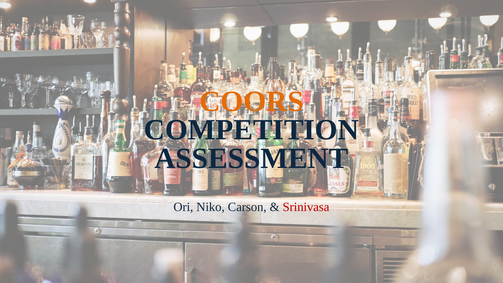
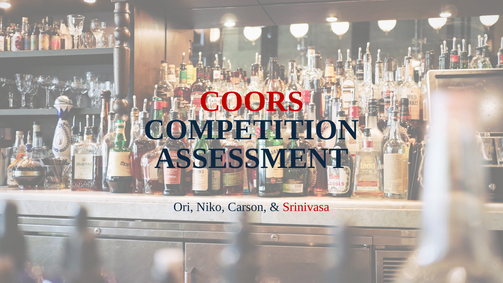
COORS colour: orange -> red (252, 101)
